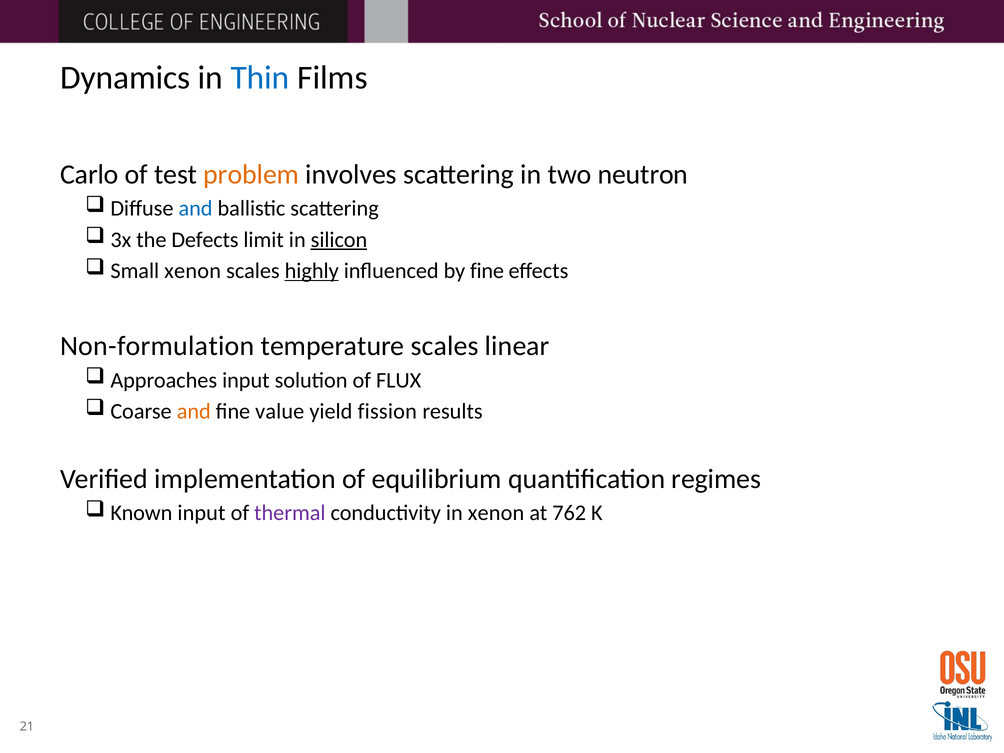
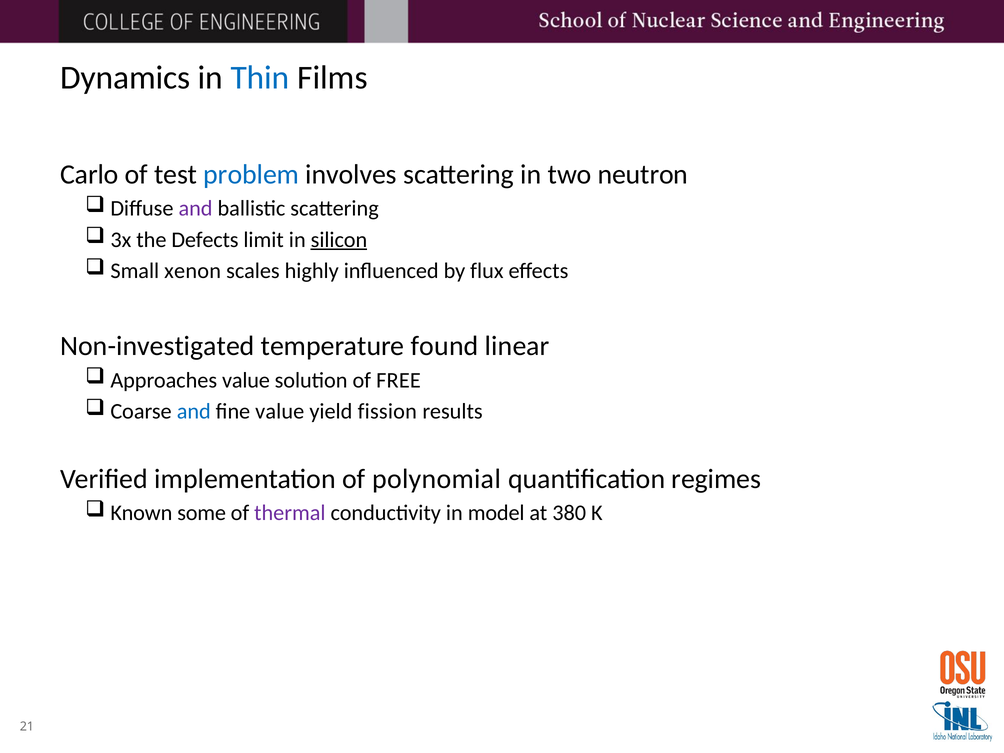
problem colour: orange -> blue (251, 174)
and colour: blue -> purple (196, 209)
highly underline: present -> none (312, 271)
by fine: fine -> flux (487, 271)
Non-formulation: Non-formulation -> Non-investigated (157, 346)
temperature scales: scales -> found (445, 346)
input: input -> value (246, 380)
FLUX: FLUX -> FREE (398, 380)
and colour: orange -> blue (194, 412)
equilibrium: equilibrium -> polynomial (437, 479)
input: input -> some (202, 513)
in xenon: xenon -> model (496, 513)
762: 762 -> 380 (569, 513)
